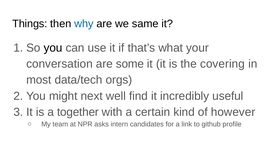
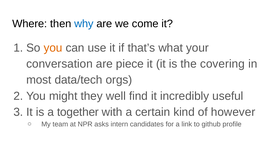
Things: Things -> Where (30, 24)
same: same -> come (145, 24)
you colour: black -> orange (53, 48)
some: some -> piece (130, 64)
next: next -> they (92, 96)
